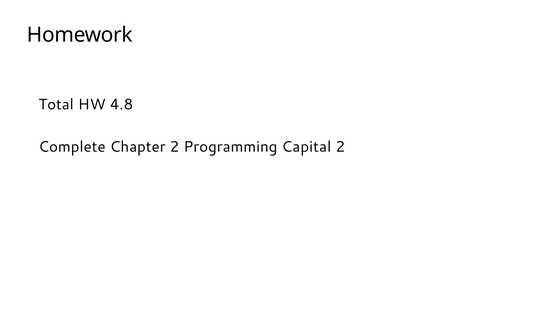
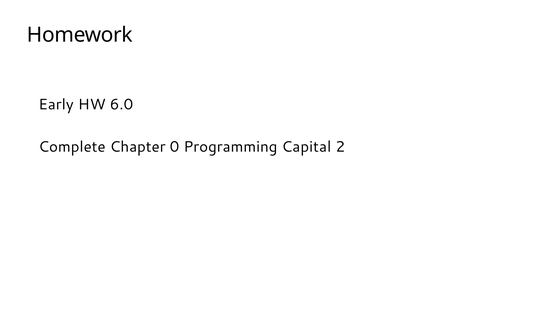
Total: Total -> Early (56, 104)
4.8: 4.8 -> 6.0 (121, 104)
Chapter 2: 2 -> 0 (175, 147)
